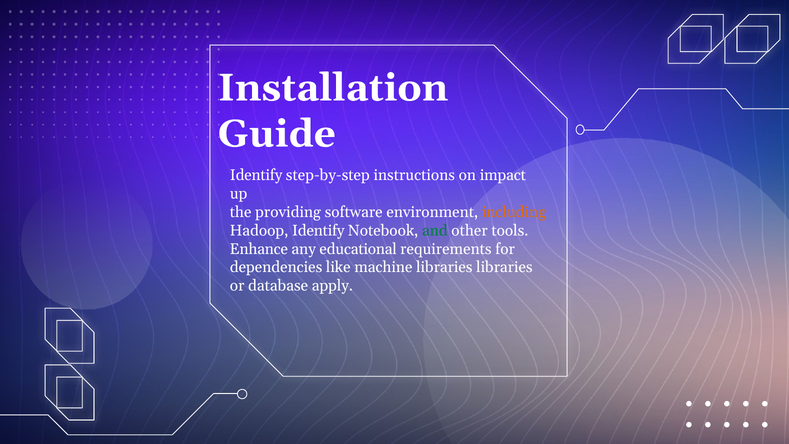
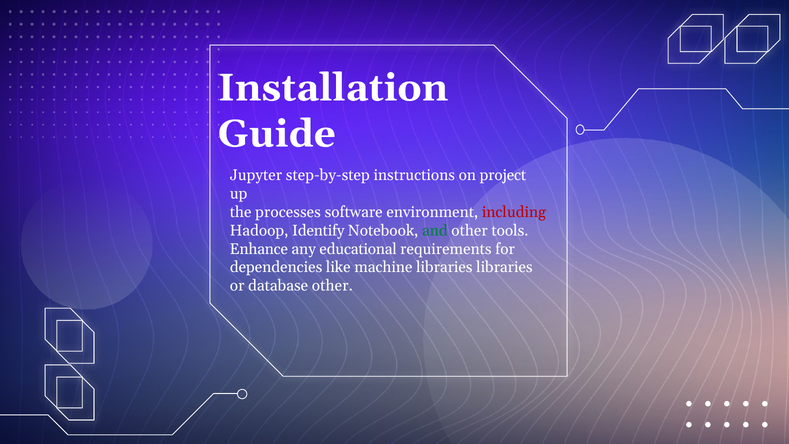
Identify: Identify -> Jupyter (256, 175)
impact: impact -> project (503, 175)
providing: providing -> processes (288, 212)
including colour: orange -> red (514, 212)
database apply: apply -> other (332, 286)
